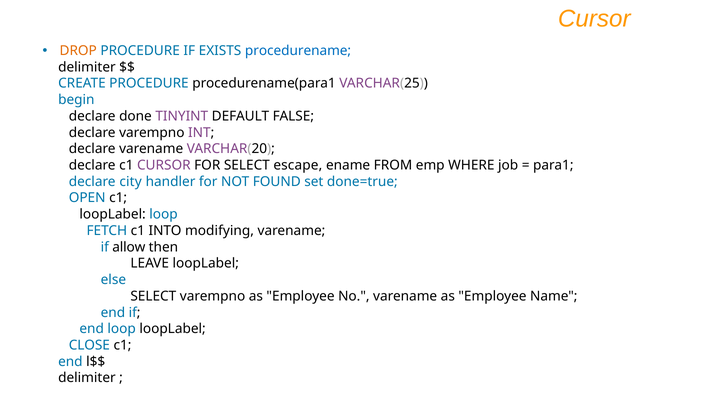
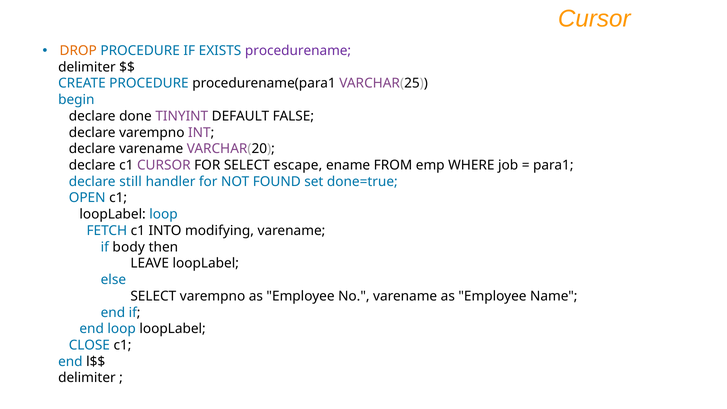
procedurename colour: blue -> purple (298, 51)
city: city -> still (131, 182)
allow: allow -> body (129, 247)
